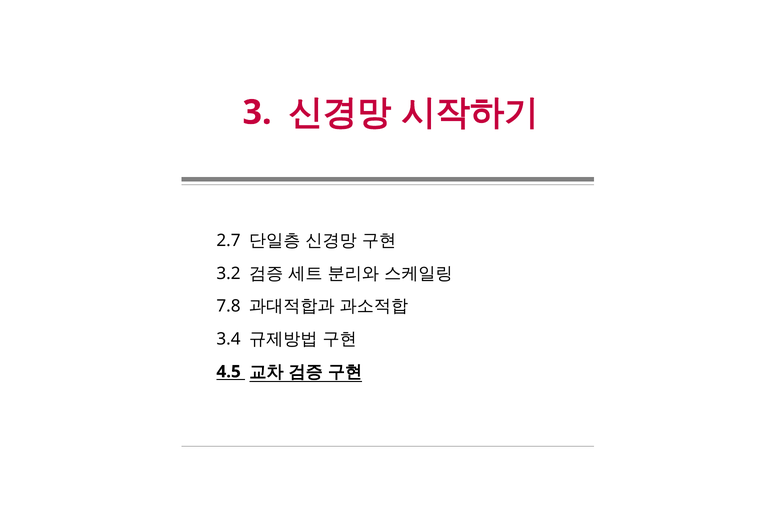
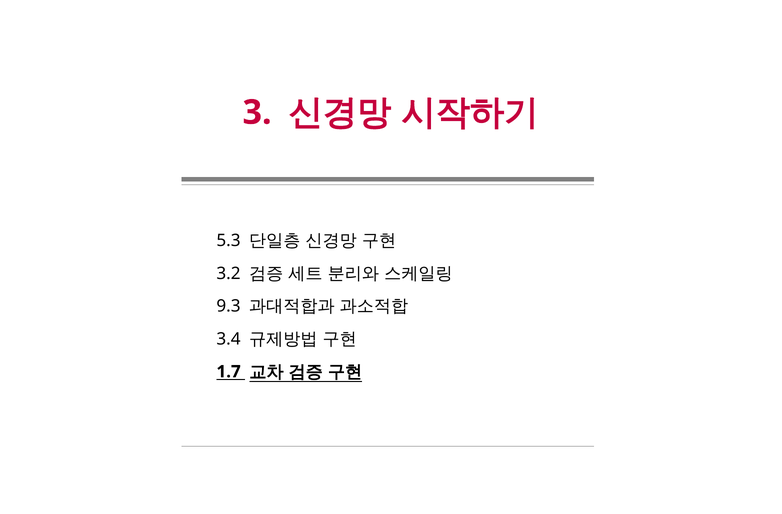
2.7: 2.7 -> 5.3 (229, 240)
7.8: 7.8 -> 9.3 (229, 306)
4.5: 4.5 -> 1.7 (229, 371)
